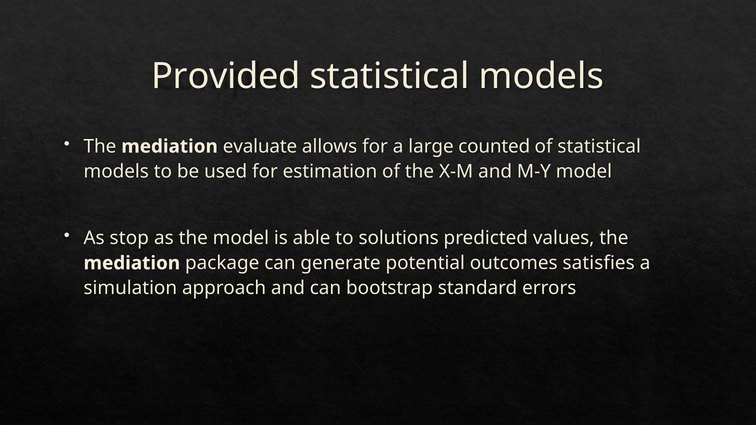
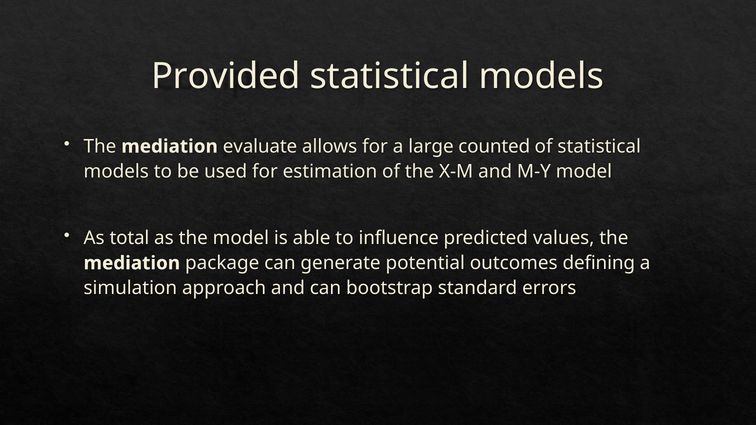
stop: stop -> total (129, 238)
solutions: solutions -> influence (399, 238)
satisfies: satisfies -> defining (599, 263)
